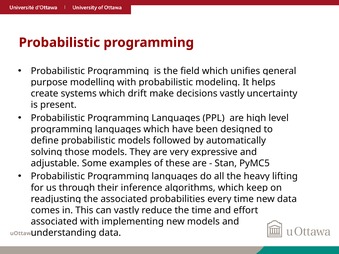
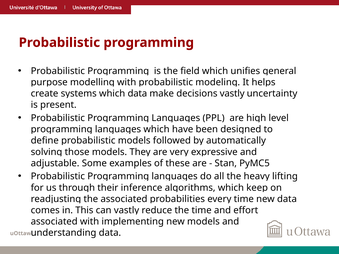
which drift: drift -> data (137, 94)
